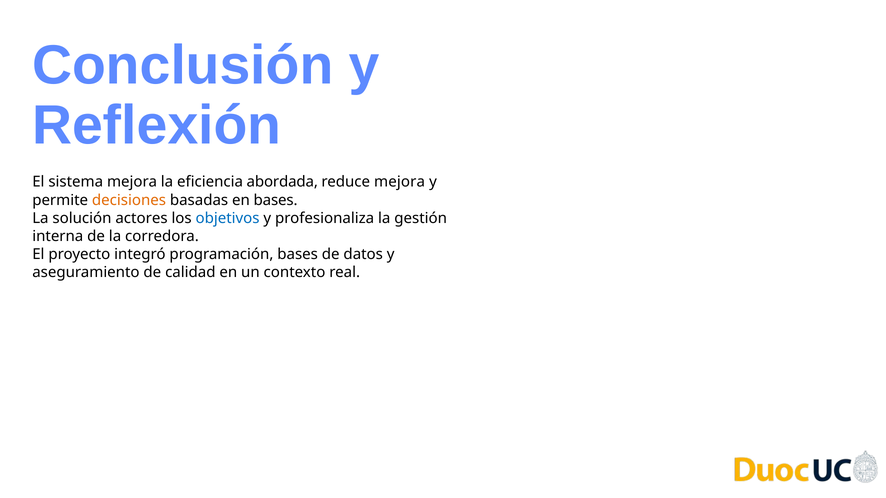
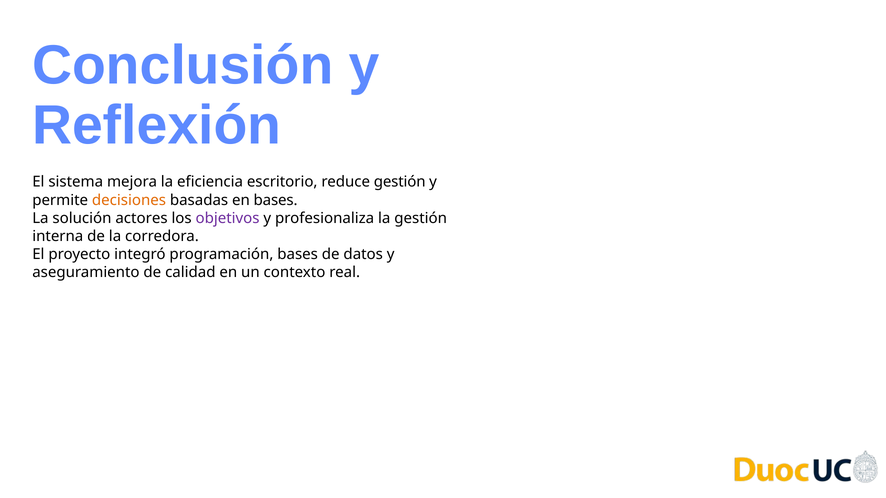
abordada: abordada -> escritorio (282, 182)
reduce mejora: mejora -> gestión (400, 182)
objetivos colour: blue -> purple (228, 218)
